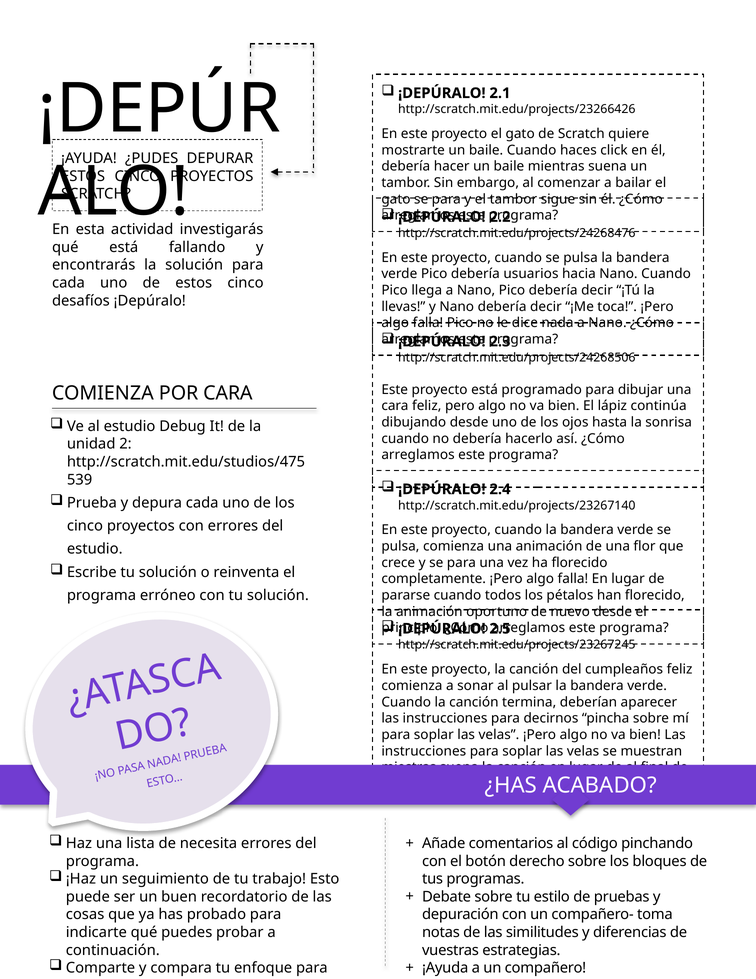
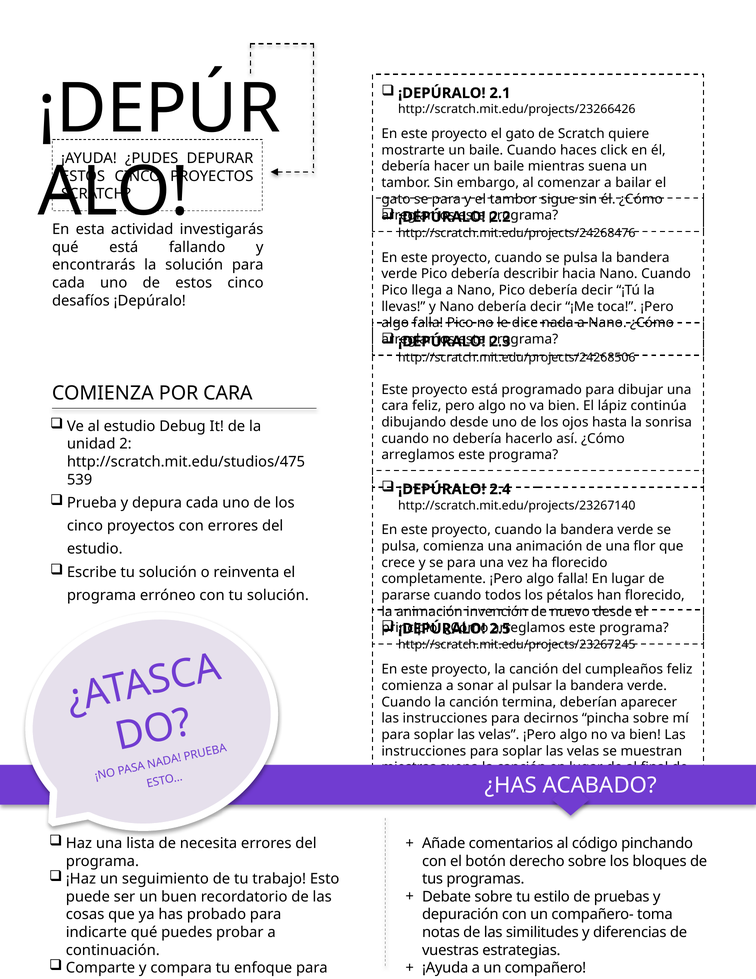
usuarios: usuarios -> describir (531, 274)
oportuno: oportuno -> invención (497, 611)
